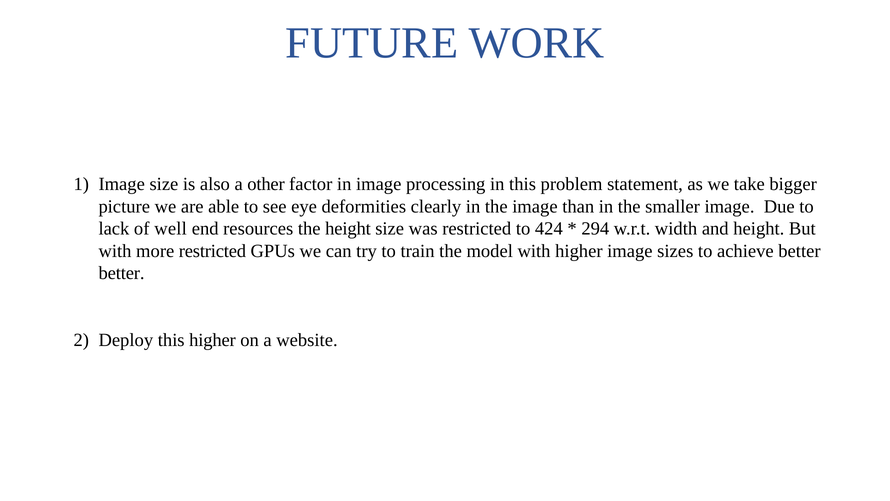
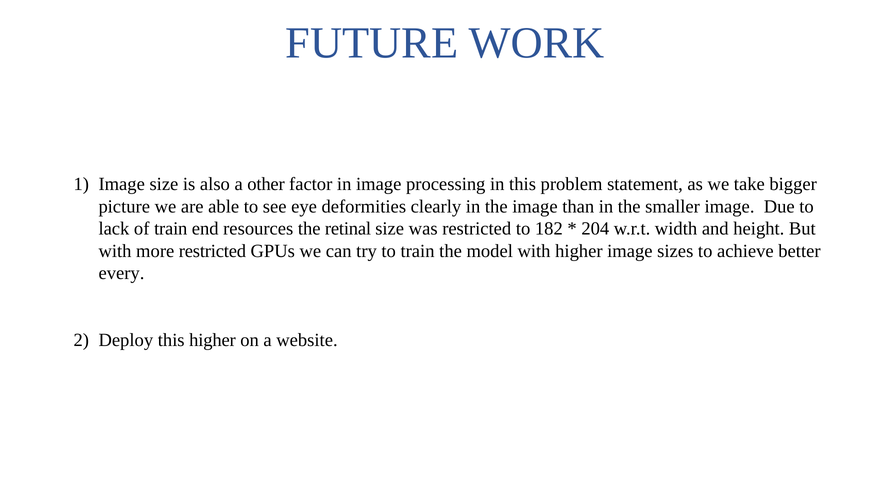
of well: well -> train (171, 229)
the height: height -> retinal (348, 229)
424: 424 -> 182 (549, 229)
294: 294 -> 204 (595, 229)
better: better -> every (121, 273)
